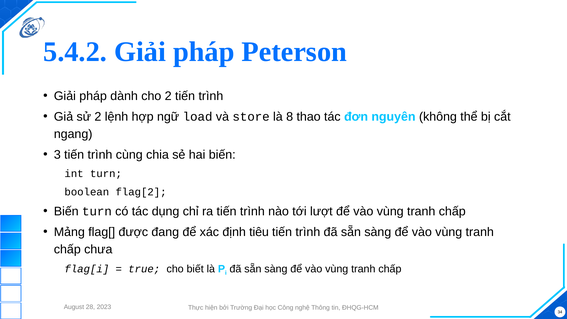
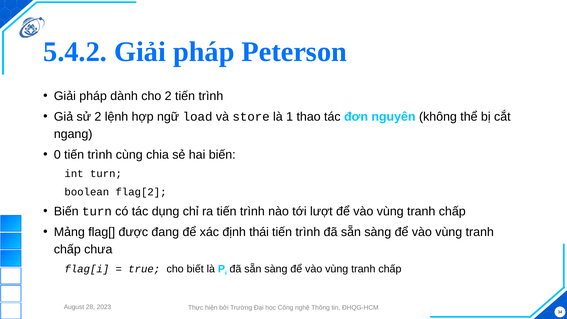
8: 8 -> 1 (290, 117)
3: 3 -> 0 (57, 155)
tiêu: tiêu -> thái (259, 232)
